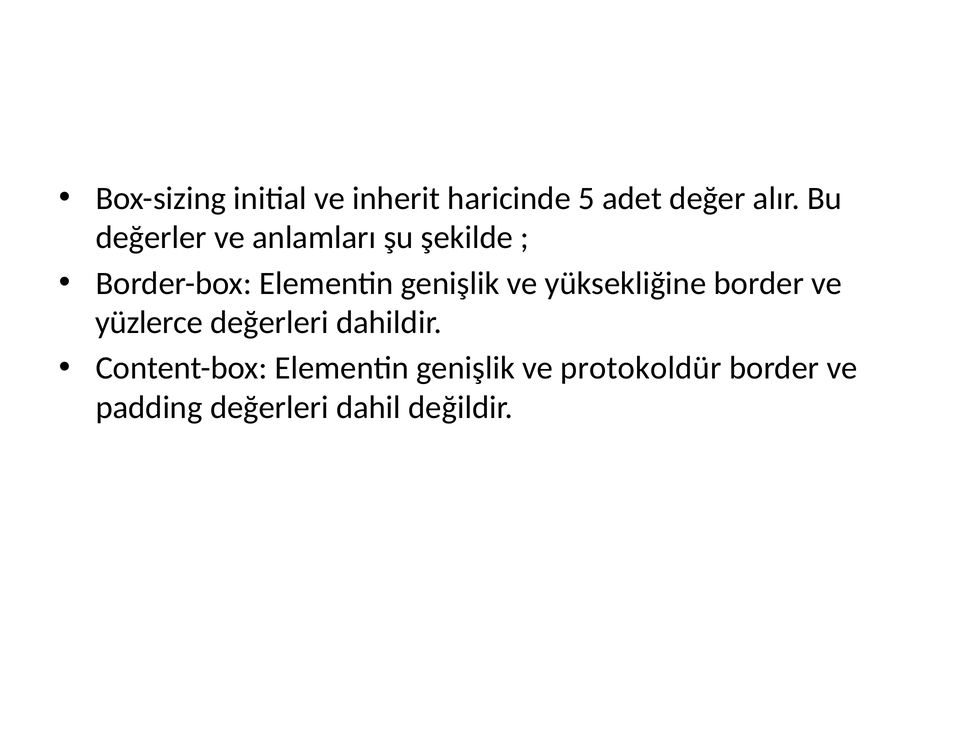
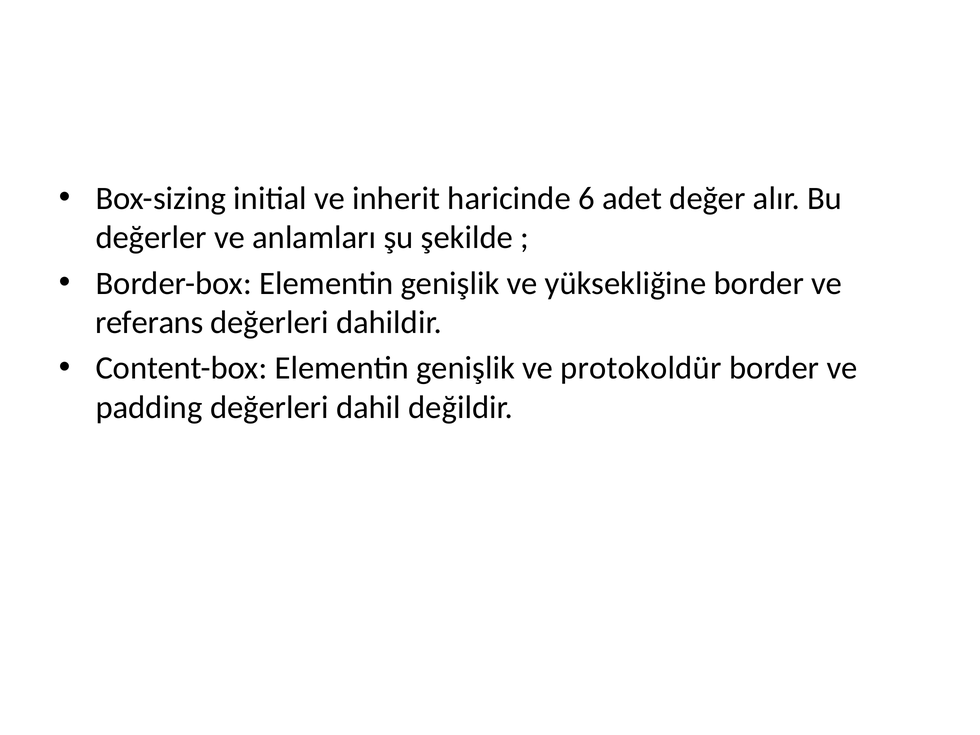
5: 5 -> 6 (587, 198)
yüzlerce: yüzlerce -> referans (149, 322)
